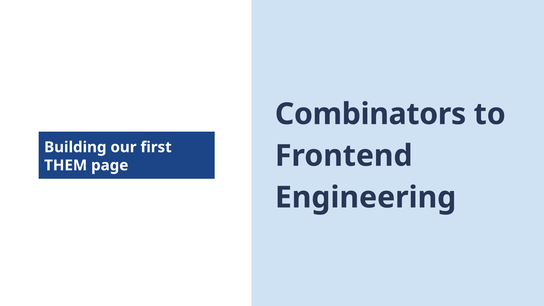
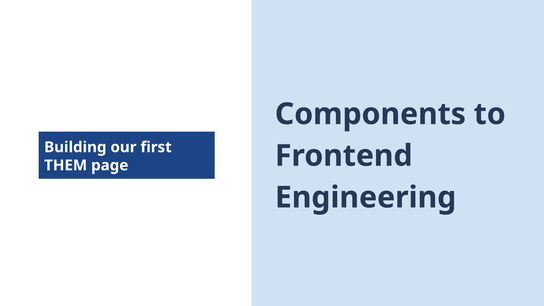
Combinators: Combinators -> Components (370, 114)
